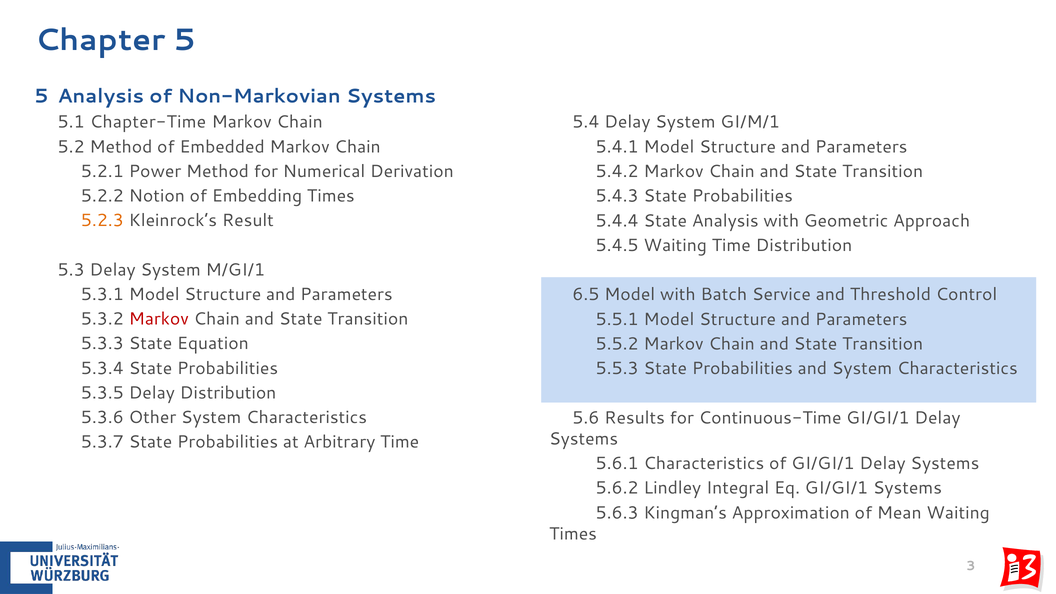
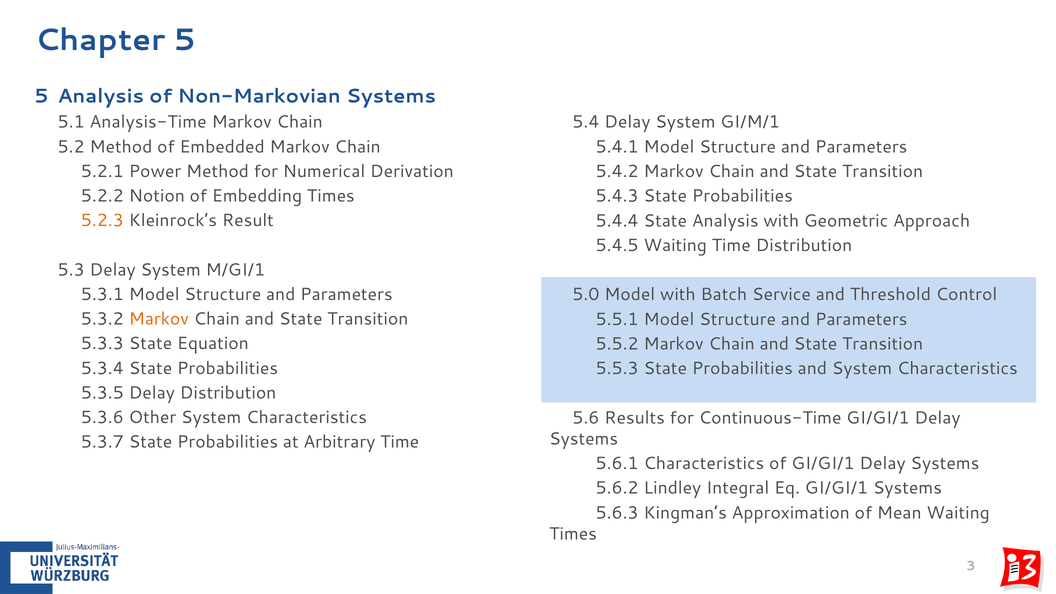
Chapter-Time: Chapter-Time -> Analysis-Time (148, 122)
6.5: 6.5 -> 5.0 (586, 295)
Markov colour: red -> orange (159, 319)
